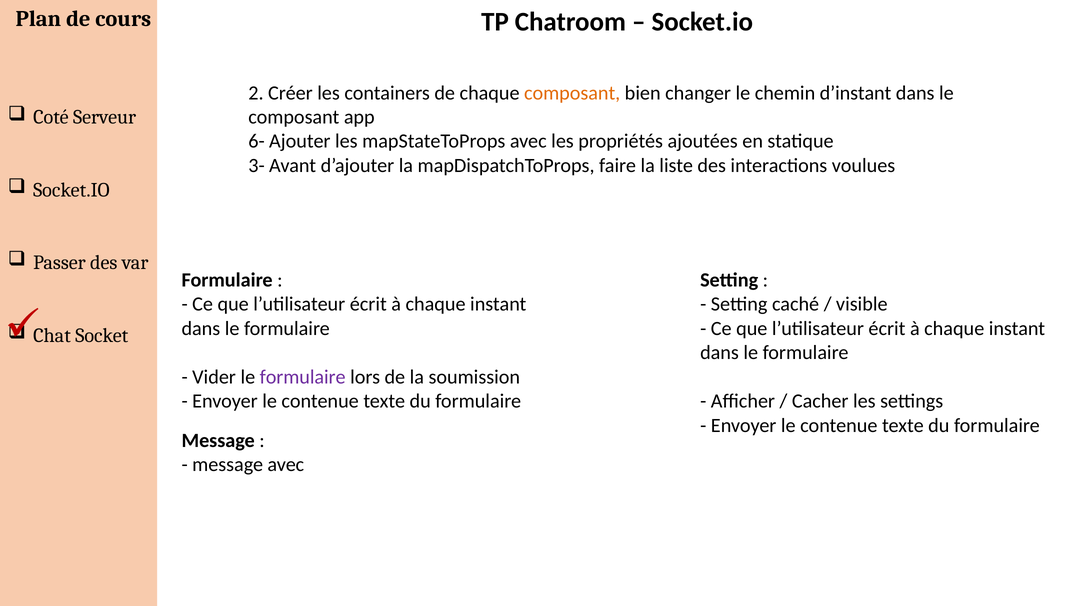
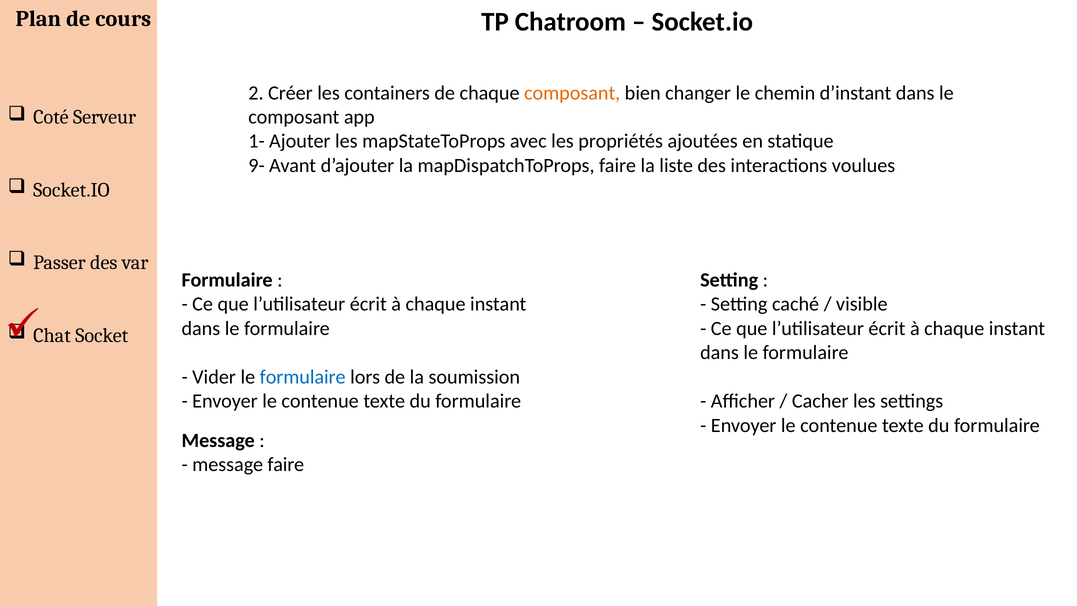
6-: 6- -> 1- (256, 141)
3-: 3- -> 9- (256, 166)
formulaire colour: purple -> blue (303, 377)
message avec: avec -> faire (286, 465)
